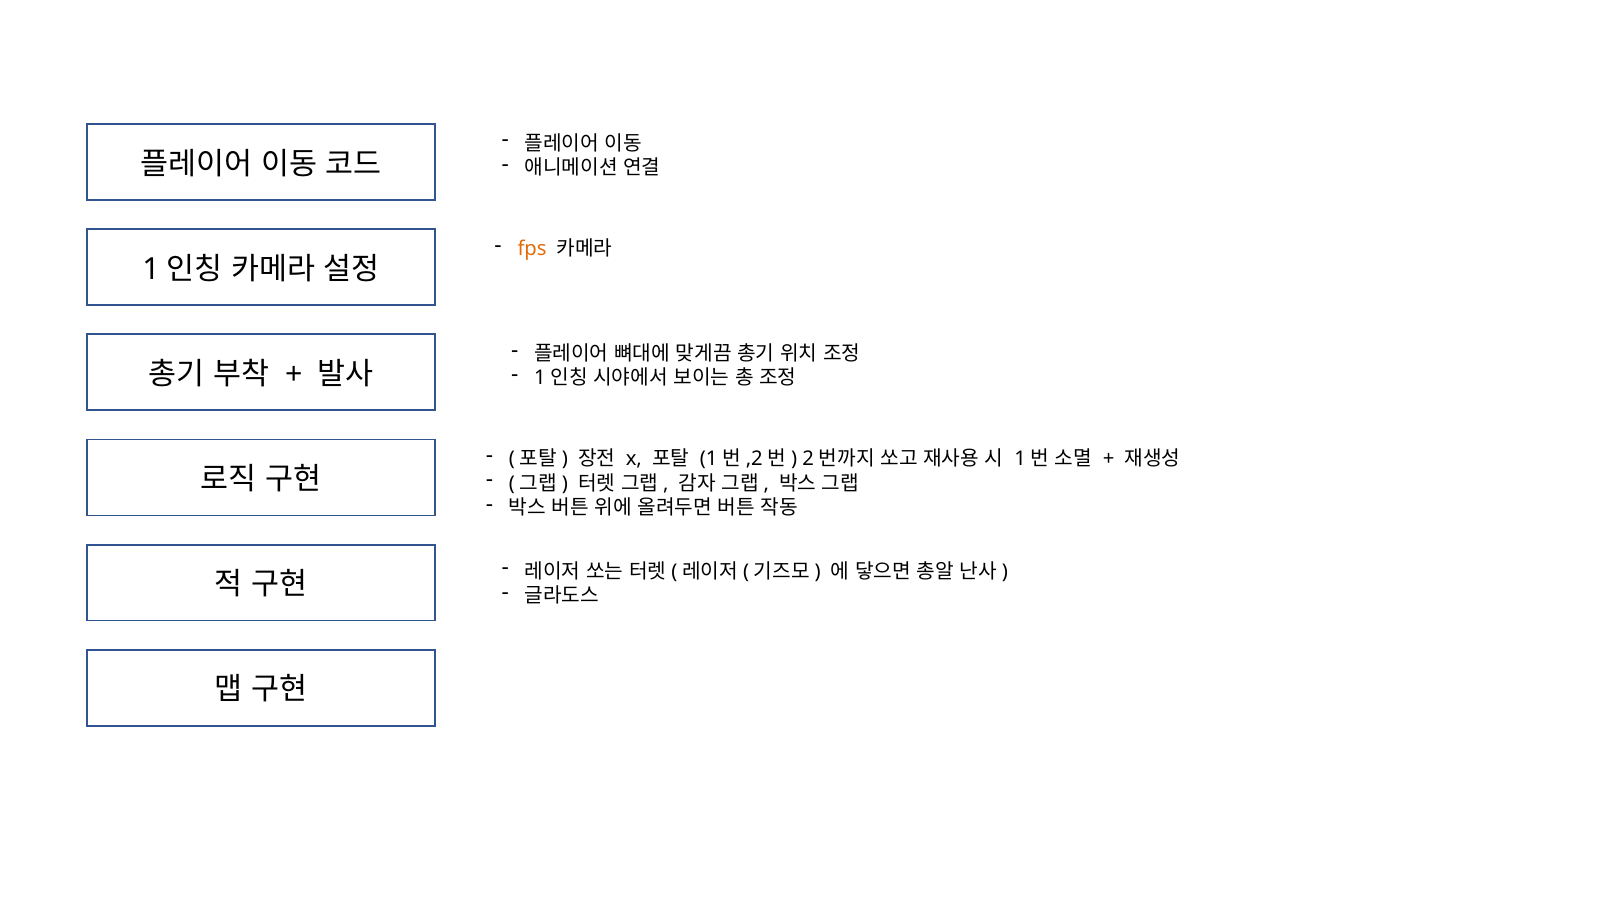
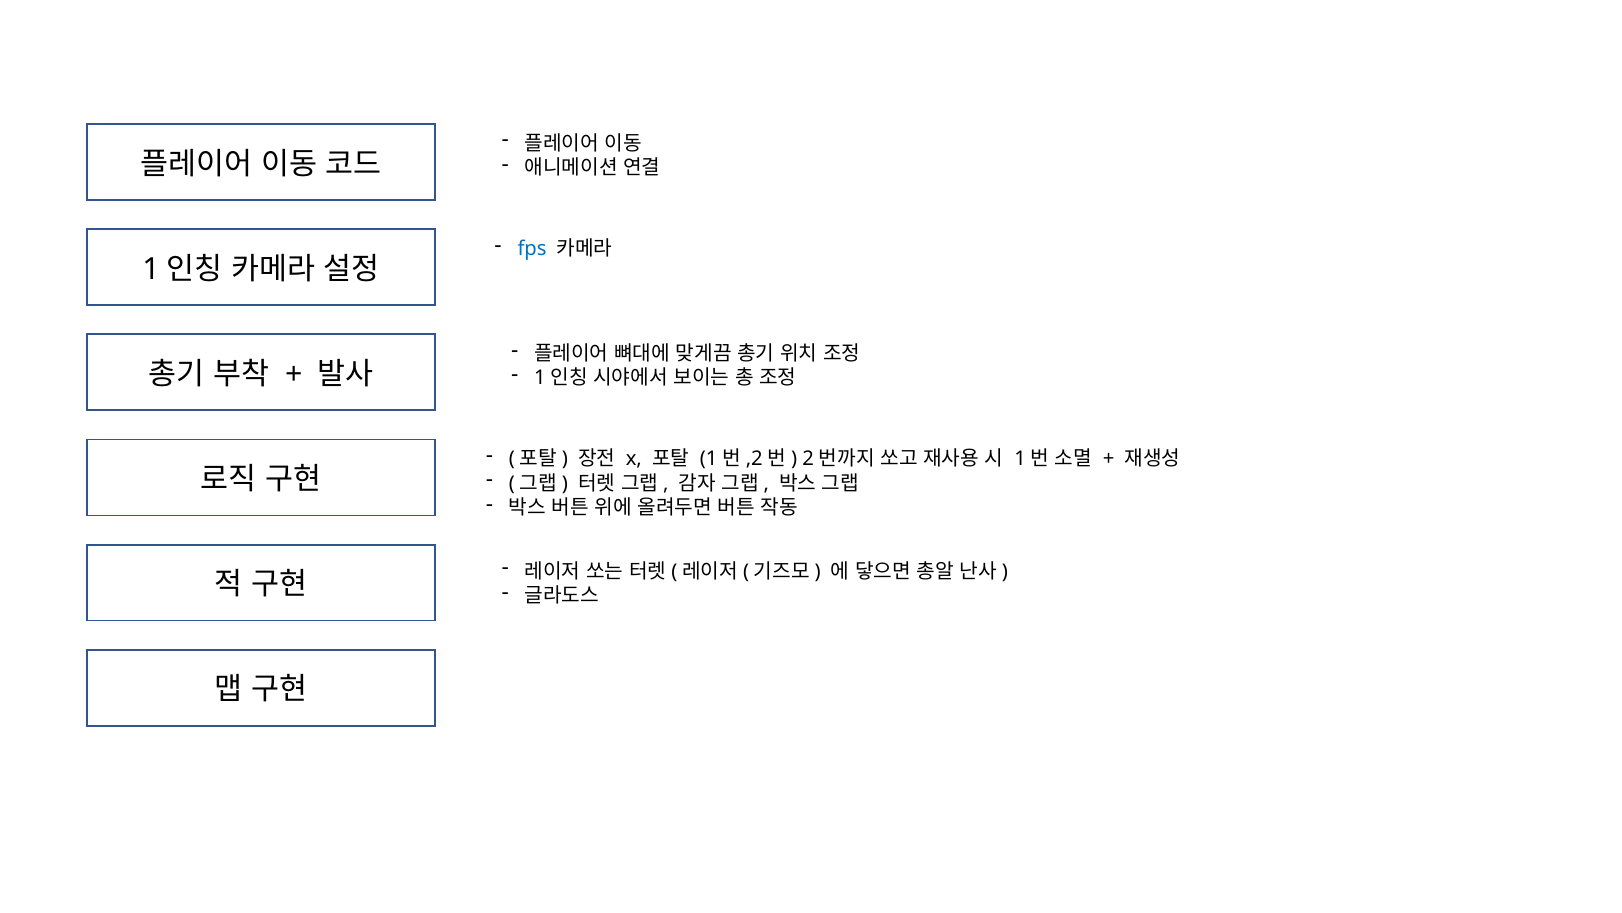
fps colour: orange -> blue (532, 249)
